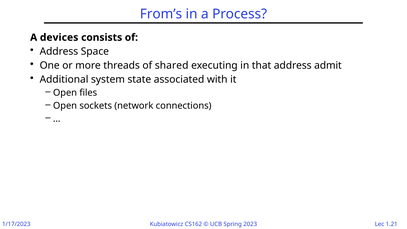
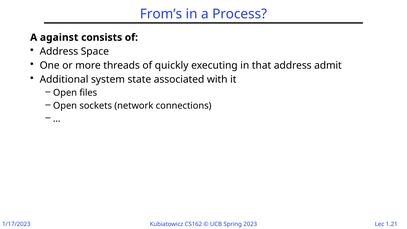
devices: devices -> against (59, 37)
shared: shared -> quickly (172, 66)
